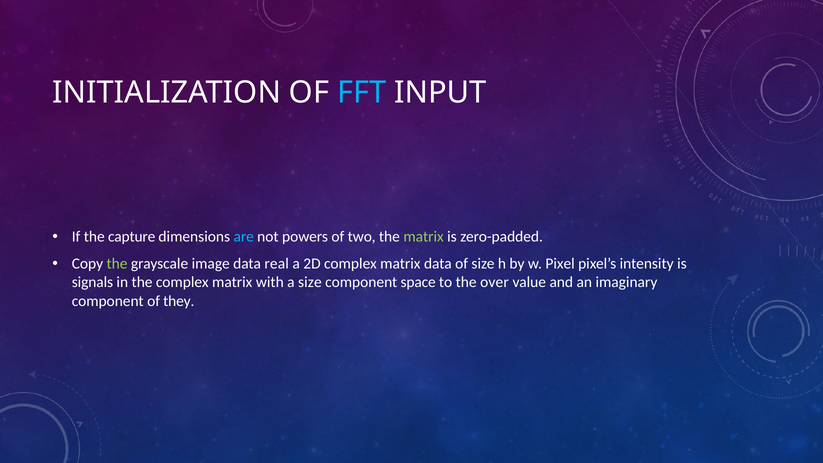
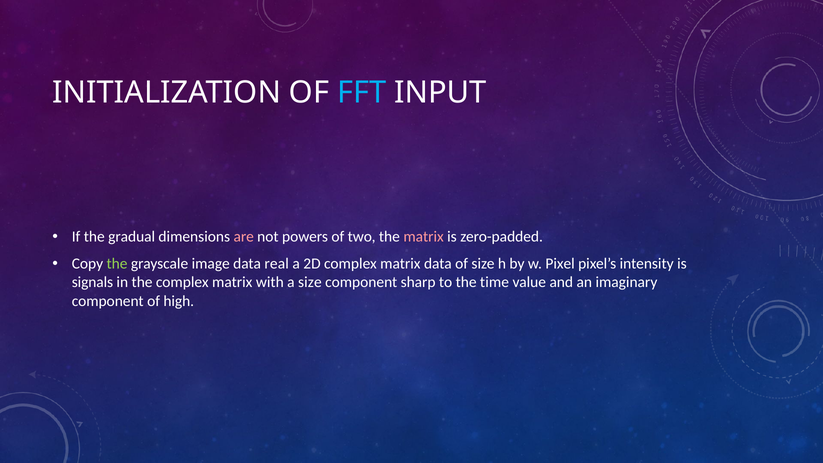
capture: capture -> gradual (132, 237)
are colour: light blue -> pink (244, 237)
matrix colour: light green -> pink (424, 237)
space: space -> sharp (418, 282)
over: over -> time (494, 282)
they: they -> high (179, 301)
